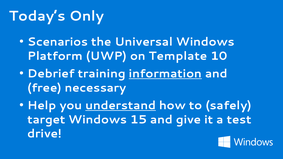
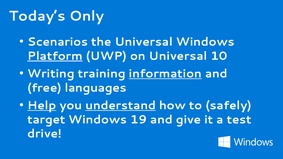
Platform underline: none -> present (55, 56)
on Template: Template -> Universal (178, 56)
Debrief: Debrief -> Writing (51, 74)
necessary: necessary -> languages (96, 88)
Help underline: none -> present (42, 106)
15: 15 -> 19 (139, 120)
